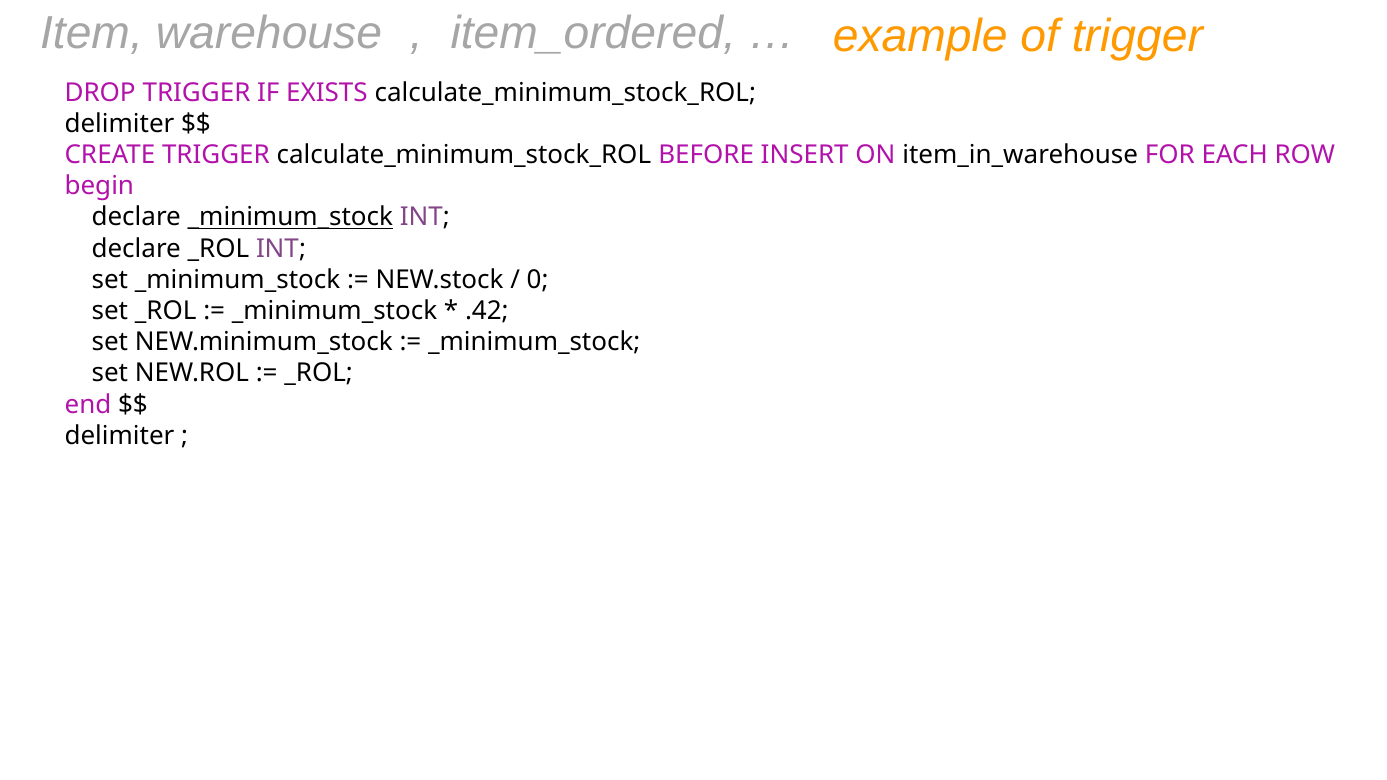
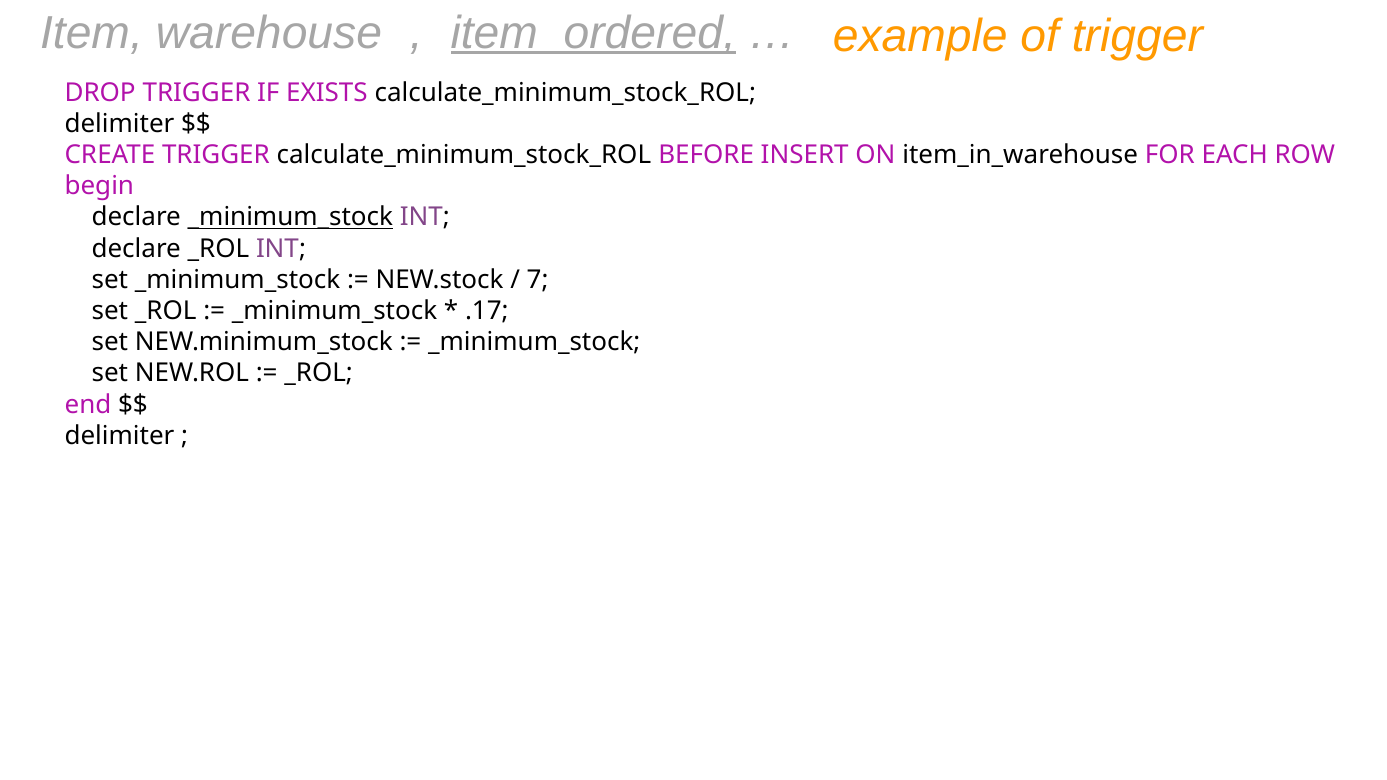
item_ordered underline: none -> present (593, 33)
0: 0 -> 7 (538, 280)
.42: .42 -> .17 (487, 311)
